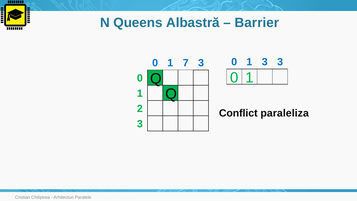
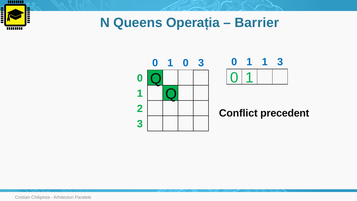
Albastră: Albastră -> Operația (193, 23)
1 3: 3 -> 1 (265, 62)
7: 7 -> 0 (186, 63)
paraleliza: paraleliza -> precedent (285, 113)
